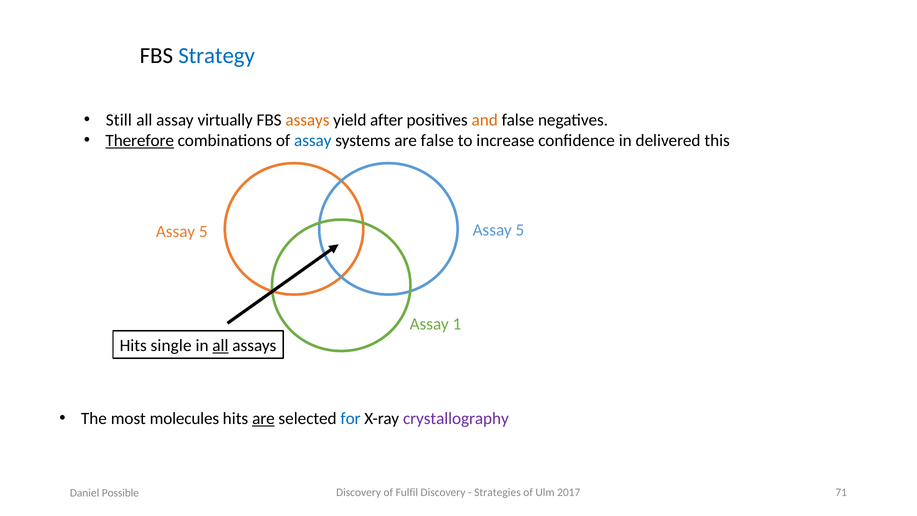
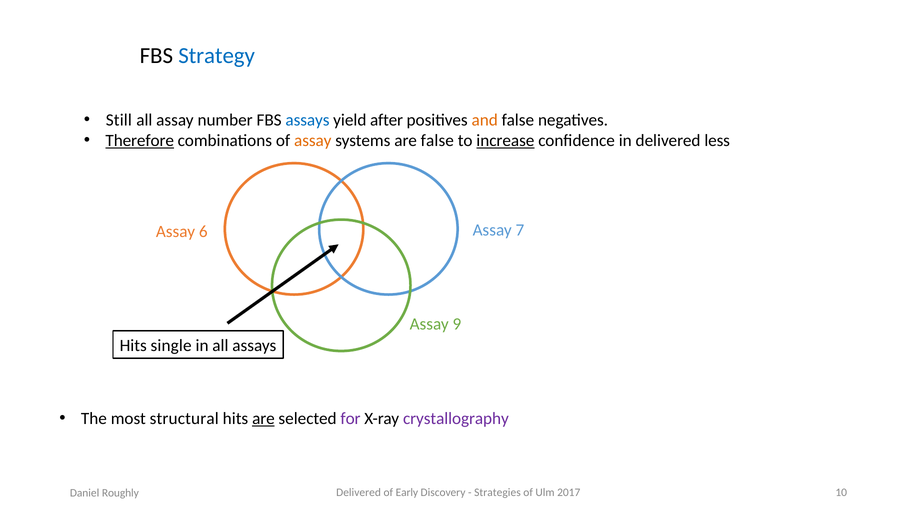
virtually: virtually -> number (225, 120)
assays colour: orange -> blue (307, 120)
assay colour: blue -> orange (313, 140)
increase underline: none -> present (505, 140)
this: this -> less (717, 140)
5: 5 -> 7 (520, 230)
5: 5 -> 6 (203, 231)
1: 1 -> 9 (457, 324)
all underline: present -> none (220, 346)
molecules: molecules -> structural (184, 418)
for colour: blue -> purple (351, 418)
Discovery: Discovery -> Delivered (359, 492)
Fulfil: Fulfil -> Early (407, 492)
71: 71 -> 10 (841, 492)
Possible: Possible -> Roughly (120, 493)
